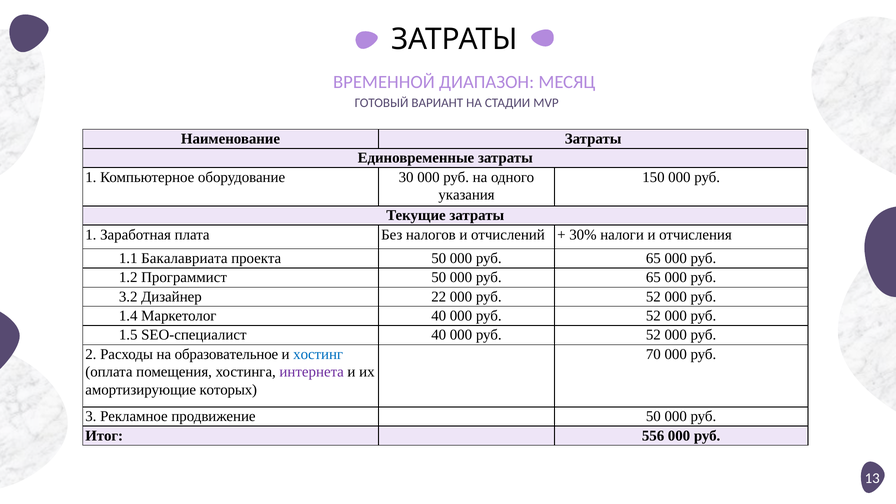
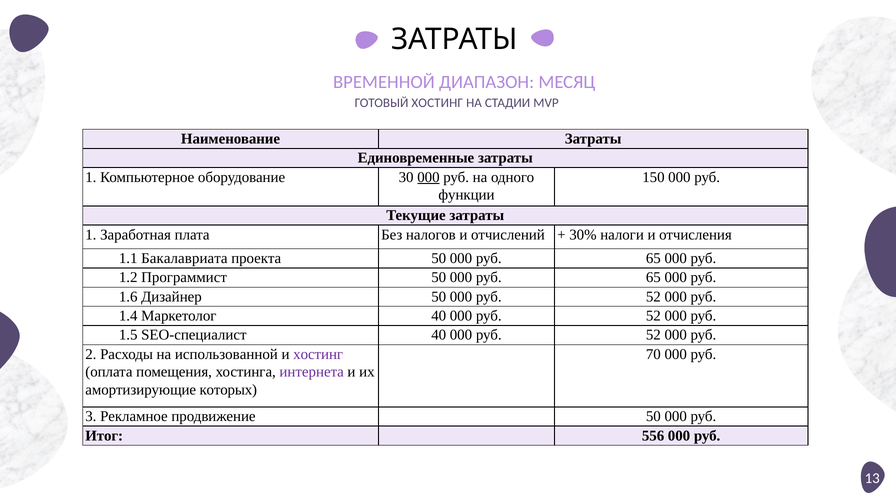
ГОТОВЫЙ ВАРИАНТ: ВАРИАНТ -> ХОСТИНГ (437, 103)
000 underline: none -> present (428, 177)
указания: указания -> функции (467, 195)
3.2: 3.2 -> 1.6 (128, 297)
Дизайнер 22: 22 -> 50 (439, 297)
образовательное: образовательное -> использованной (226, 354)
хостинг colour: blue -> purple (318, 354)
